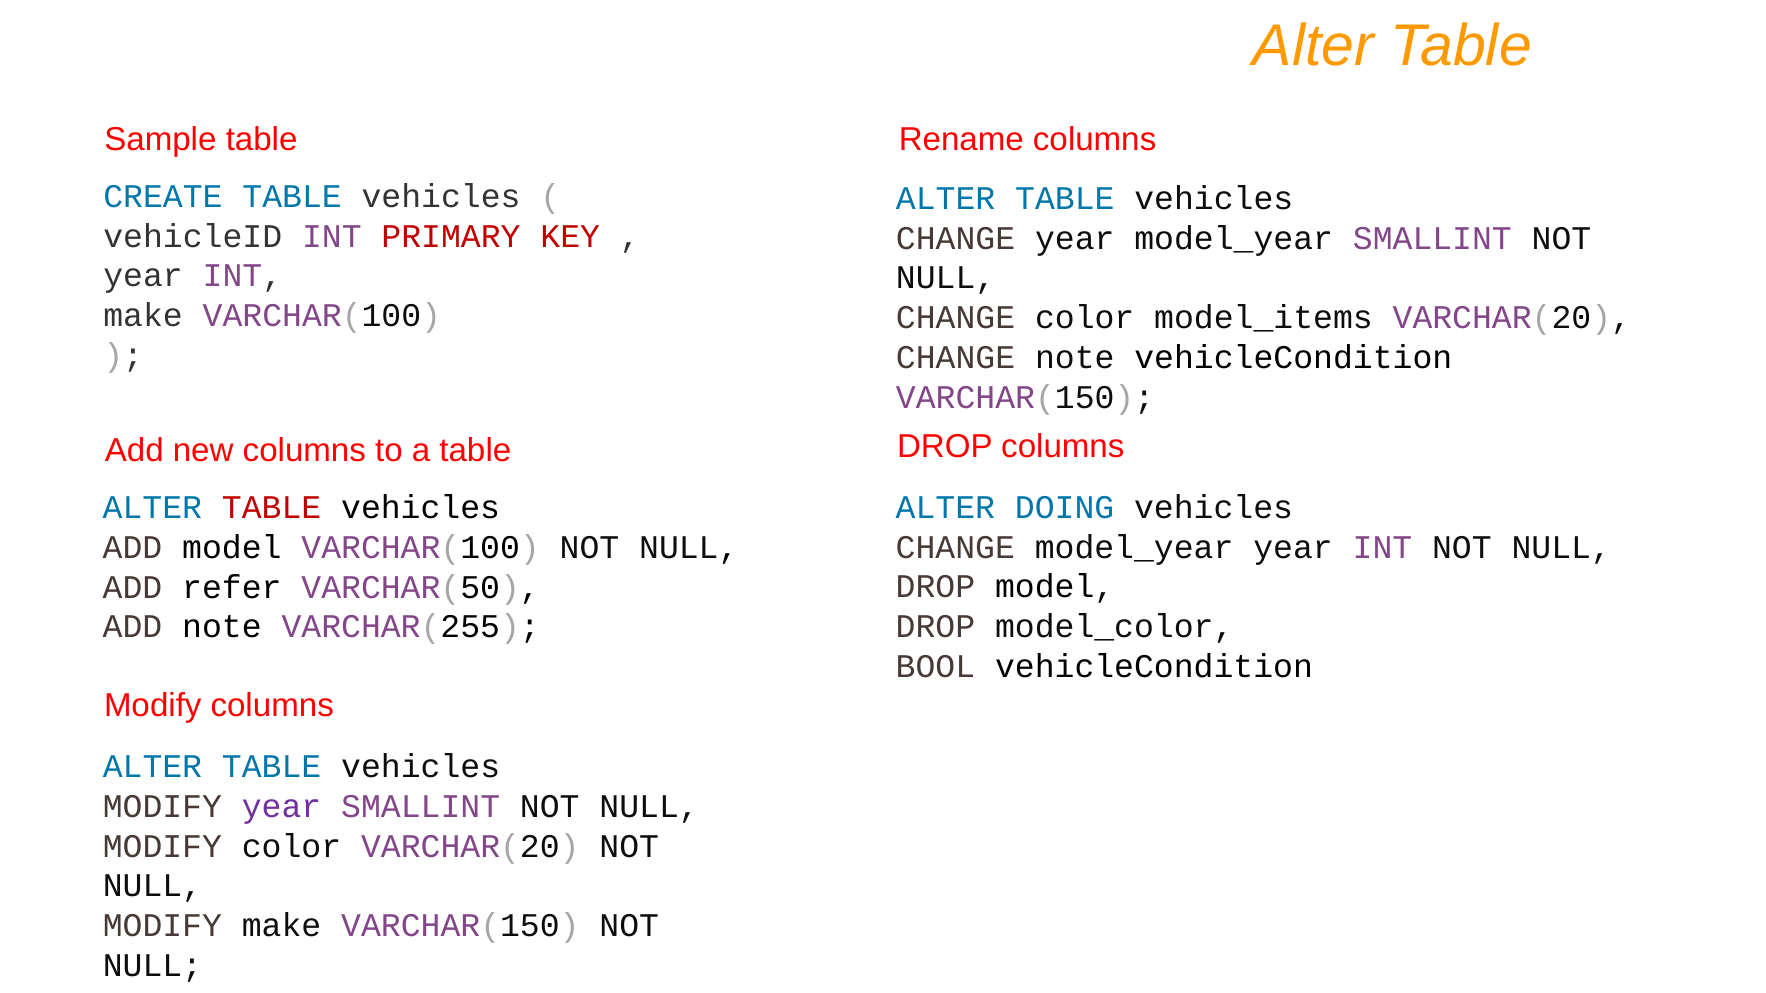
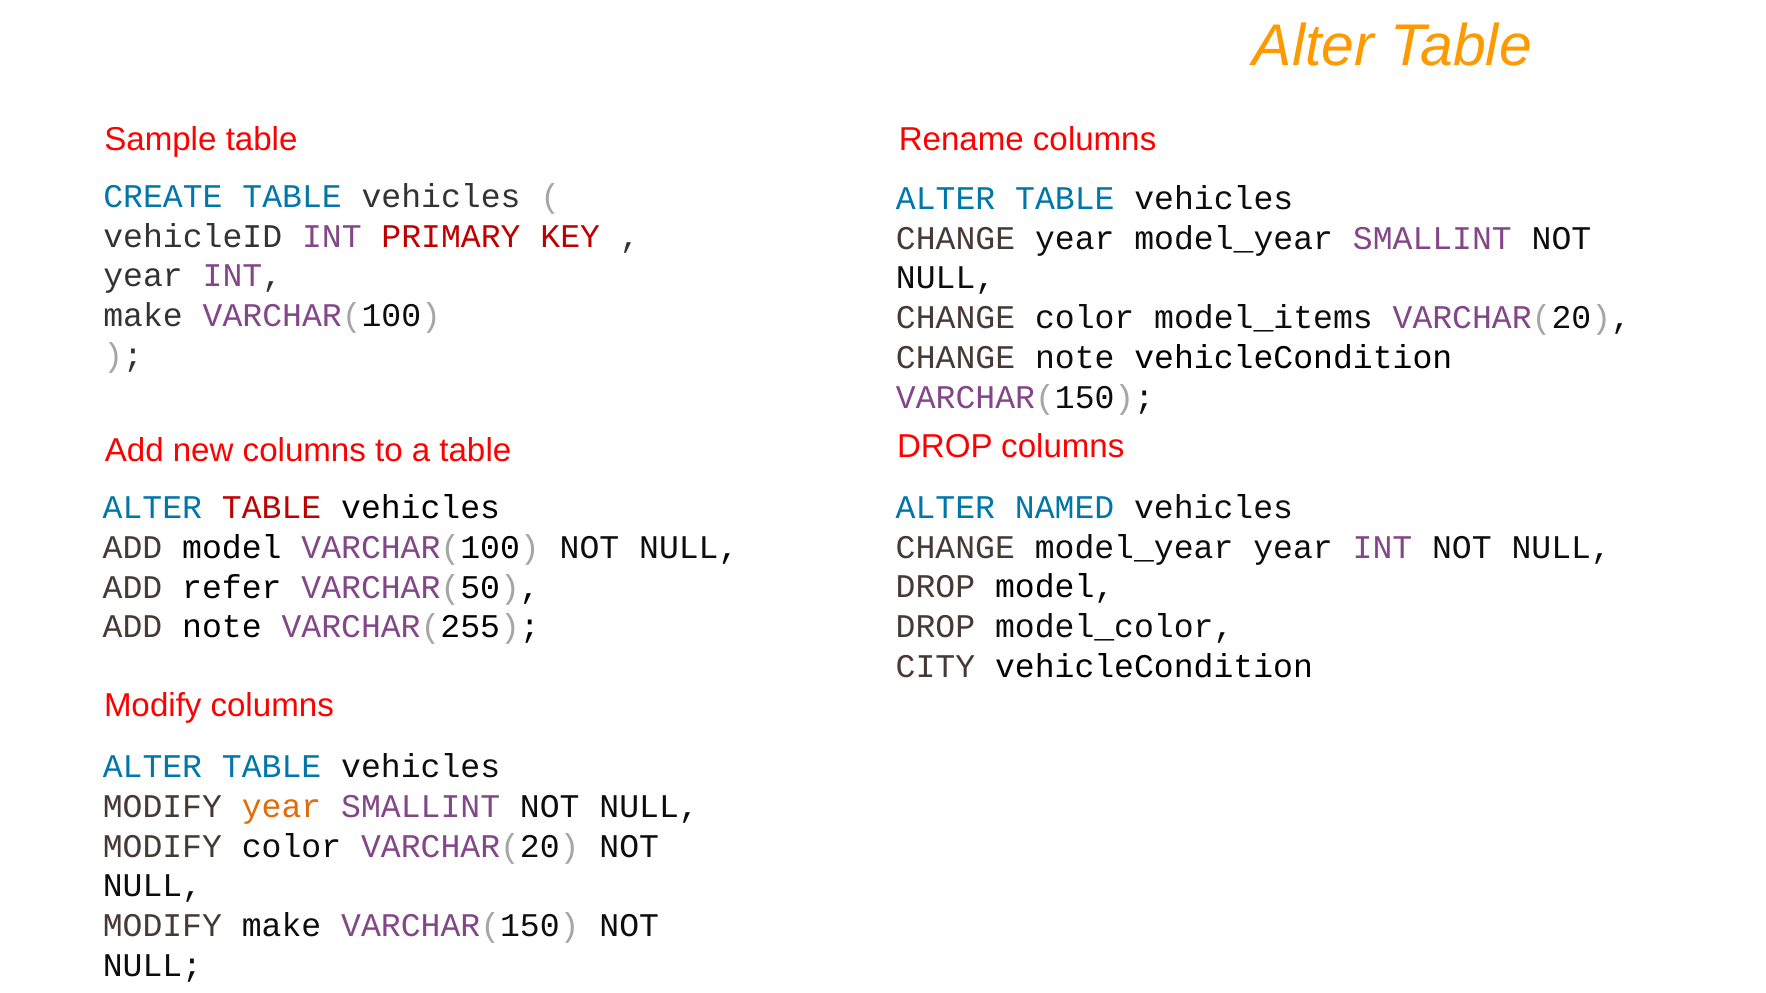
DOING: DOING -> NAMED (1065, 508)
BOOL: BOOL -> CITY (935, 667)
year colour: purple -> orange (282, 807)
